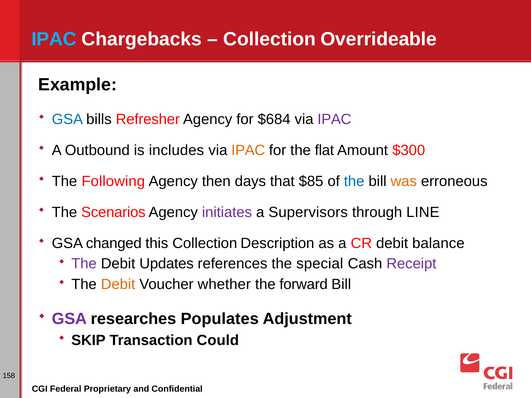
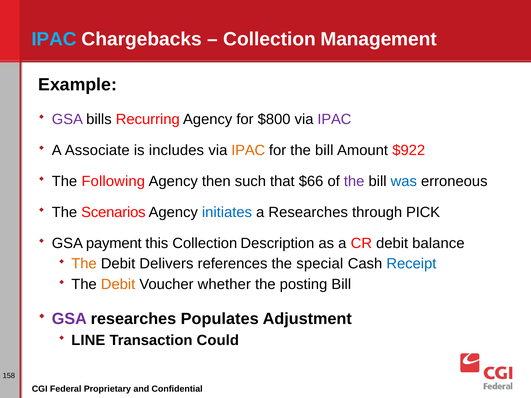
Overrideable: Overrideable -> Management (379, 39)
GSA colour: blue -> purple (67, 119)
Refresher: Refresher -> Recurring (148, 119)
$684: $684 -> $800 (274, 119)
Outbound: Outbound -> Associate (97, 150)
for the flat: flat -> bill (324, 150)
$300: $300 -> $922 (409, 150)
days: days -> such (250, 181)
$85: $85 -> $66 (311, 181)
the colour: blue -> purple (354, 181)
was colour: orange -> blue (404, 181)
initiates colour: purple -> blue (227, 212)
a Supervisors: Supervisors -> Researches (308, 212)
LINE: LINE -> PICK (423, 212)
changed: changed -> payment (114, 243)
The colour: purple -> orange (84, 264)
Updates: Updates -> Delivers (166, 264)
Receipt colour: purple -> blue (411, 264)
forward: forward -> posting (304, 285)
SKIP: SKIP -> LINE (88, 340)
